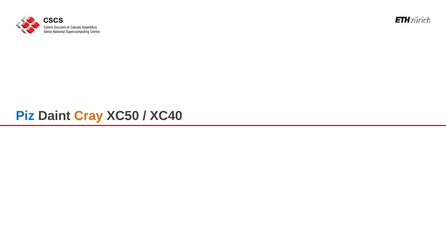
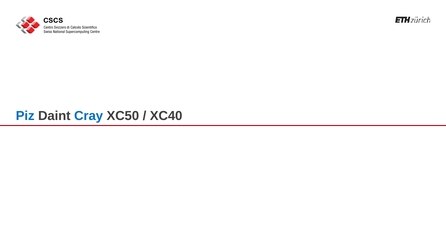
Cray colour: orange -> blue (89, 116)
